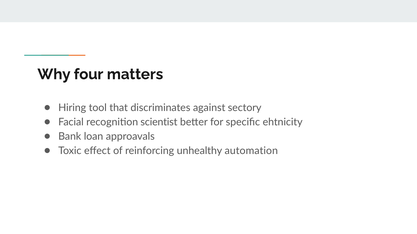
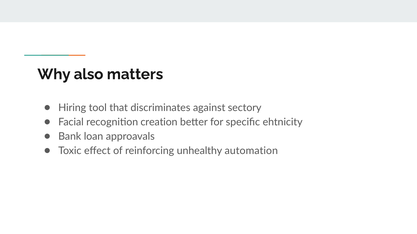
four: four -> also (89, 74)
scientist: scientist -> creation (159, 122)
